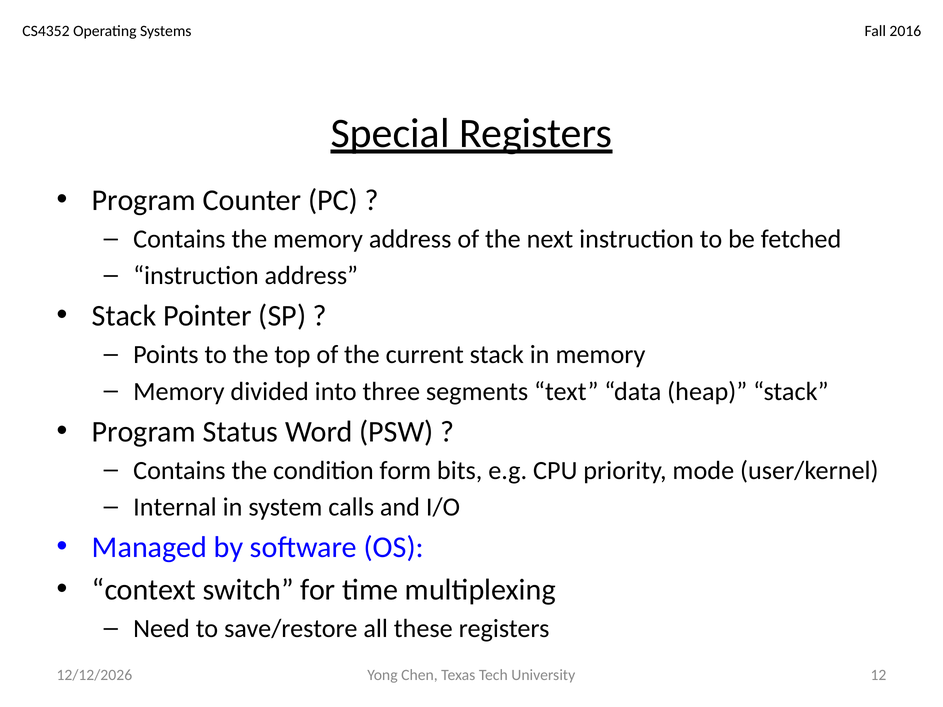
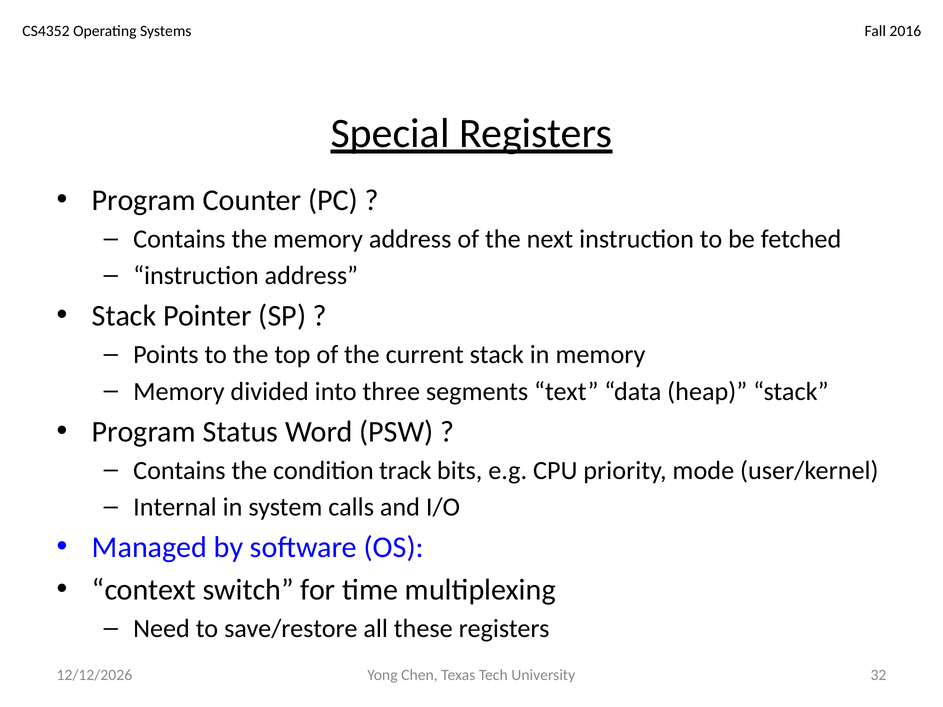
form: form -> track (405, 471)
12: 12 -> 32 (878, 675)
